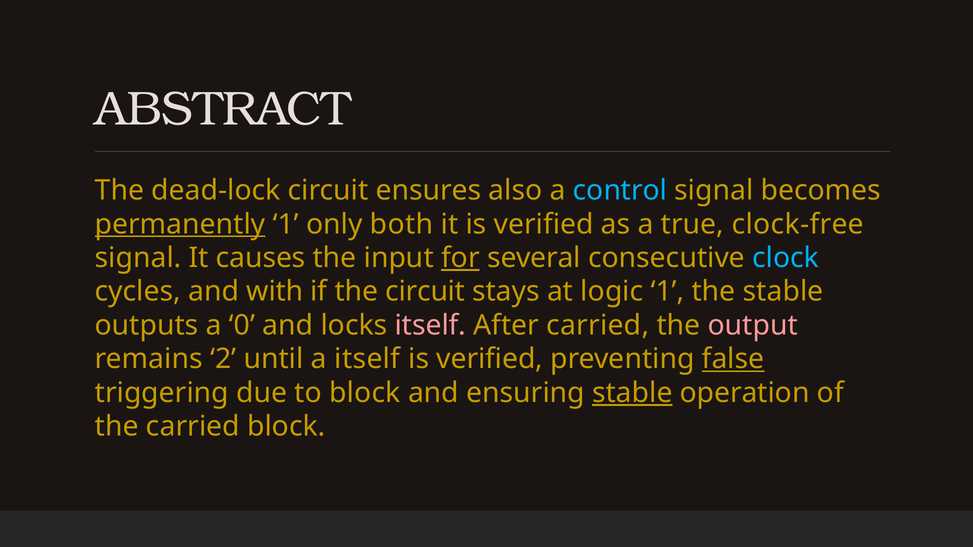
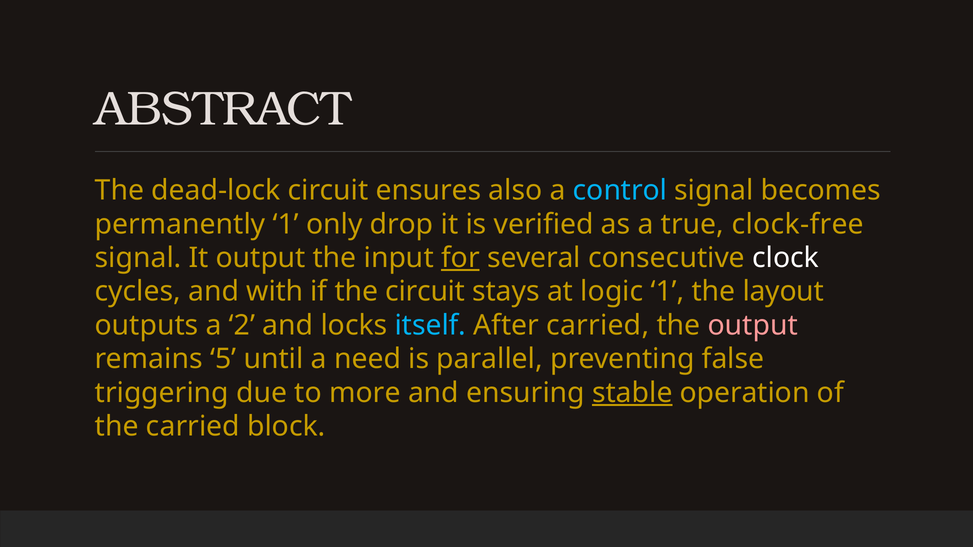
permanently underline: present -> none (180, 224)
both: both -> drop (402, 224)
It causes: causes -> output (261, 258)
clock colour: light blue -> white (786, 258)
the stable: stable -> layout (783, 292)
0: 0 -> 2 (242, 325)
itself colour: pink -> light blue (430, 325)
2: 2 -> 5 (223, 359)
a itself: itself -> need (367, 359)
verified: verified -> parallel (490, 359)
false underline: present -> none (733, 359)
to block: block -> more (365, 393)
